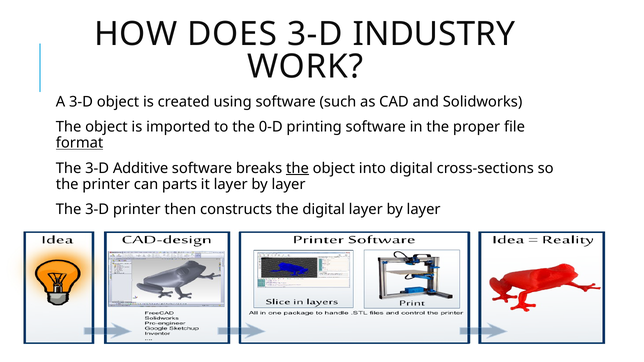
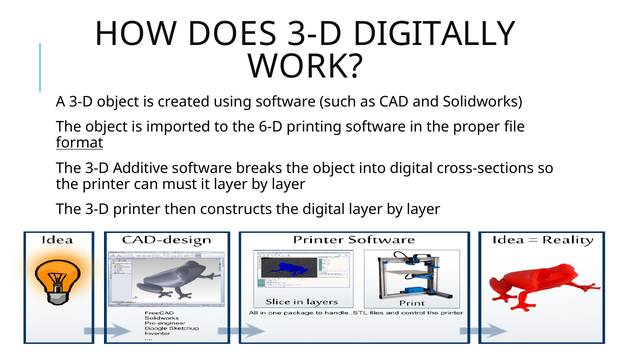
INDUSTRY: INDUSTRY -> DIGITALLY (434, 34)
0-D: 0-D -> 6-D (271, 127)
the underline: present -> none (297, 168)
parts: parts -> must (180, 184)
